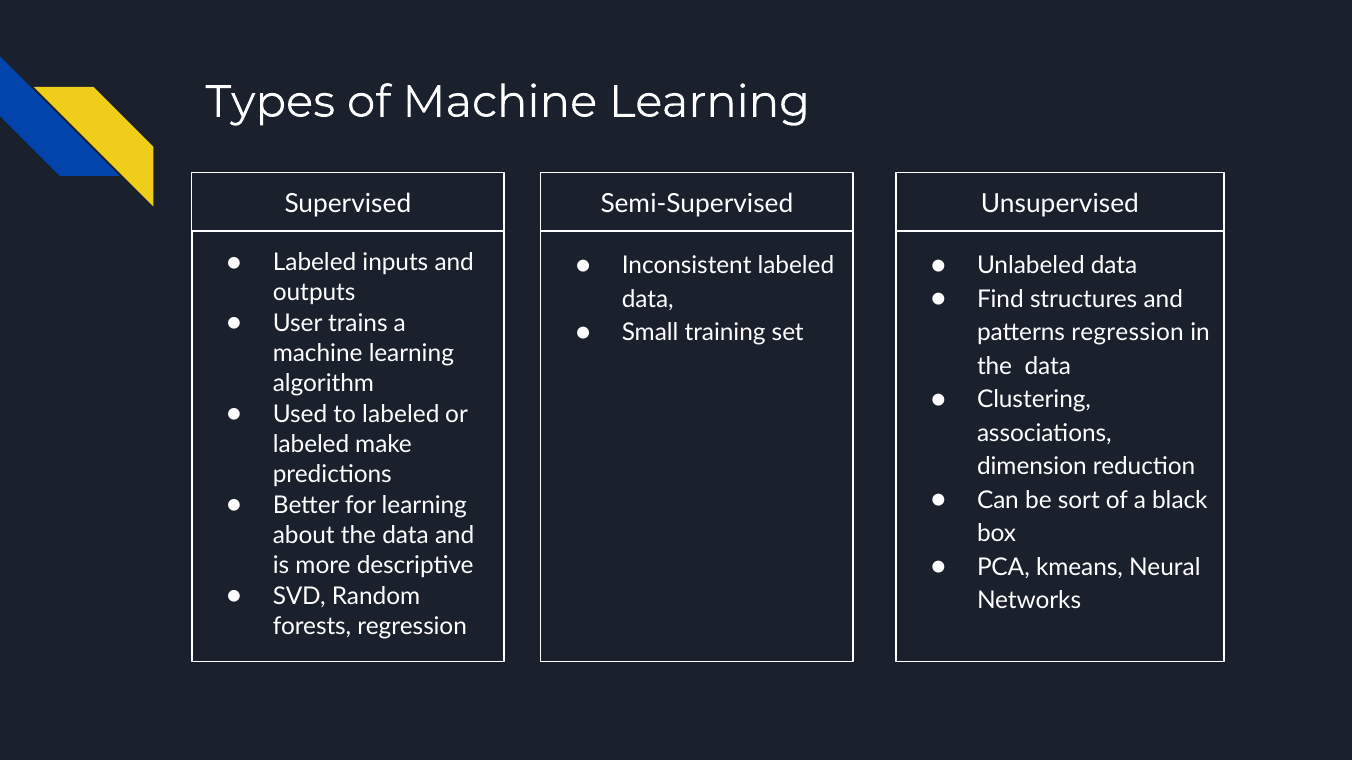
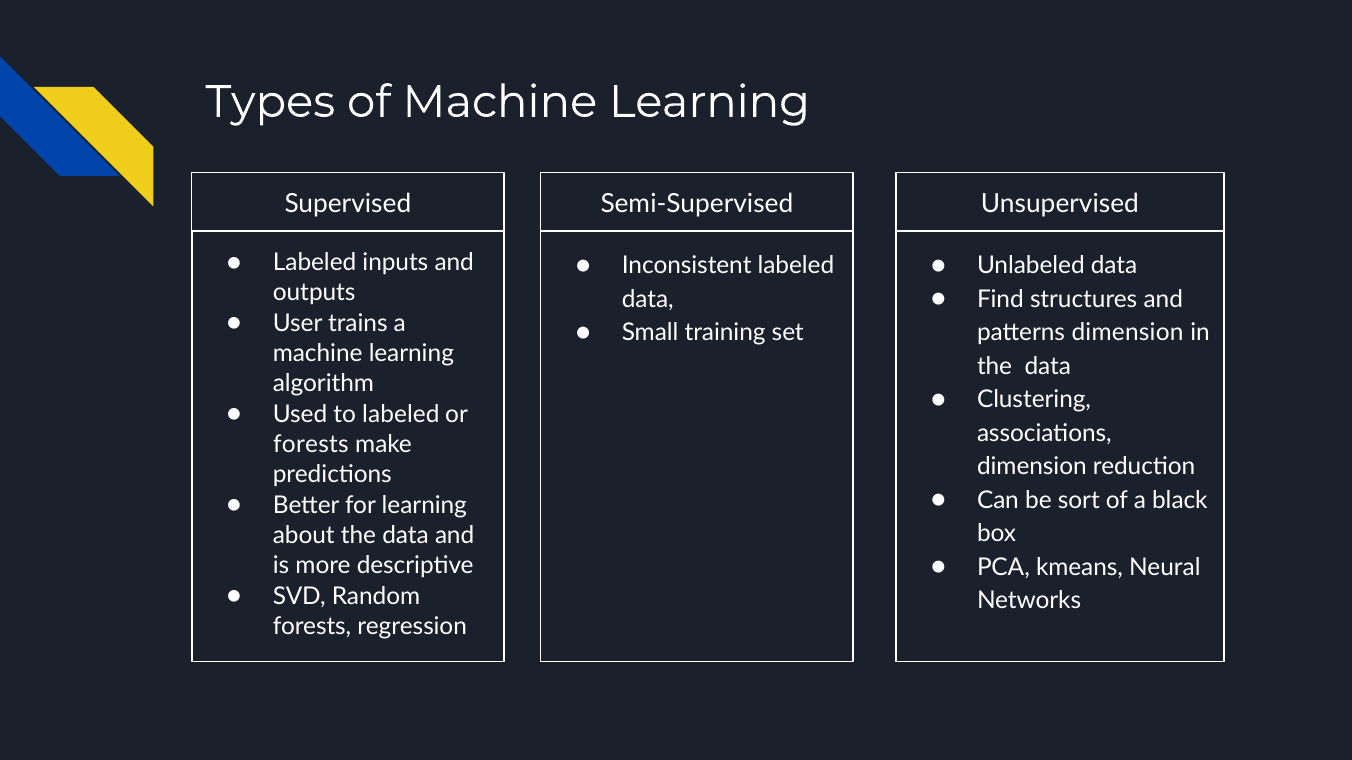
patterns regression: regression -> dimension (1128, 333)
labeled: labeled -> forests (311, 445)
